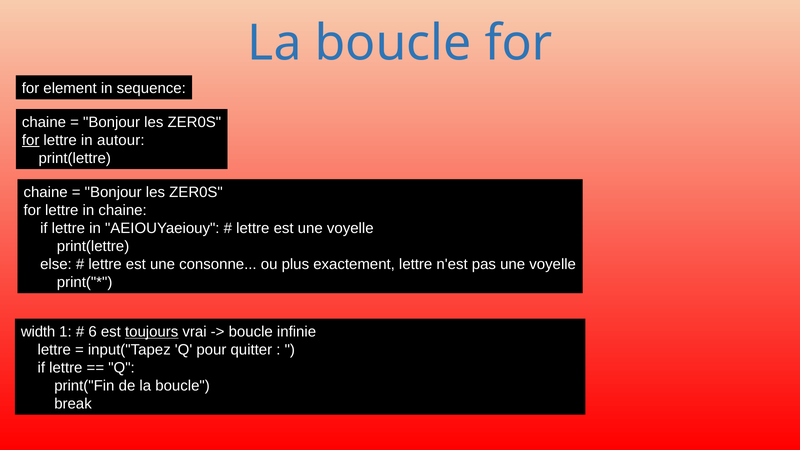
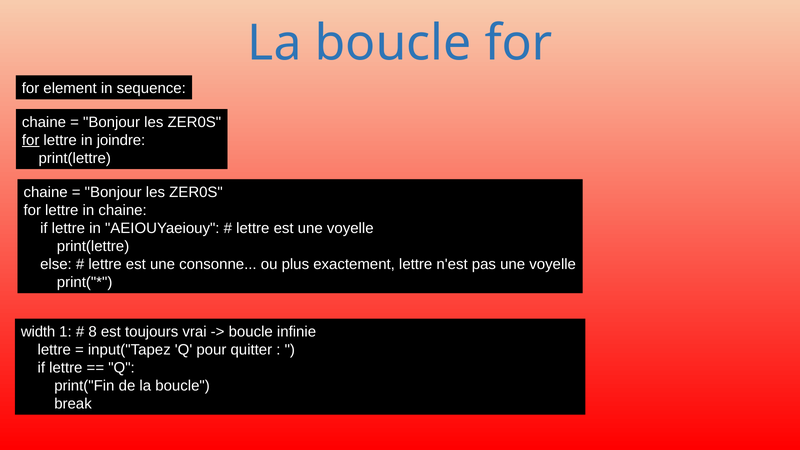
autour: autour -> joindre (121, 140)
6: 6 -> 8 (93, 332)
toujours underline: present -> none (152, 332)
